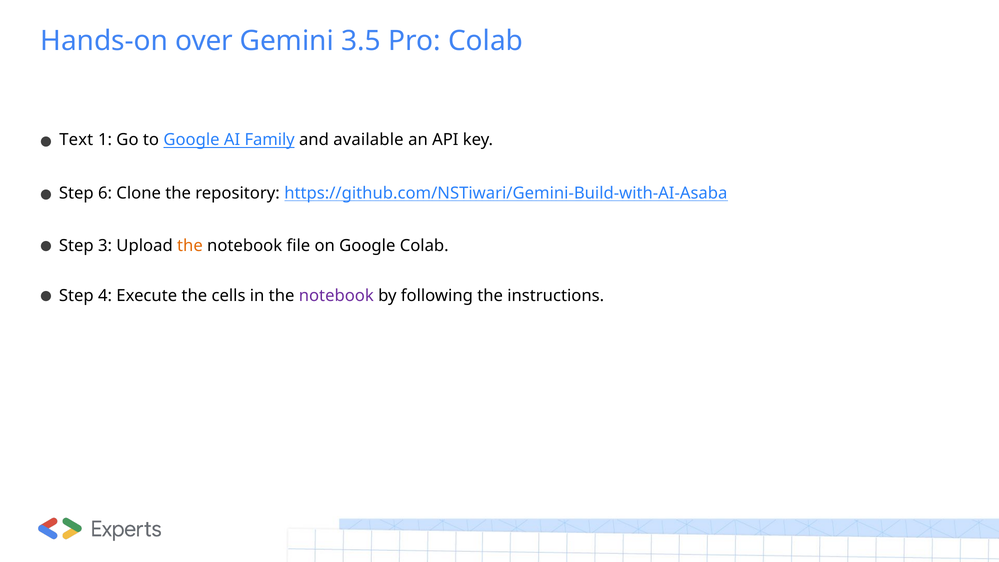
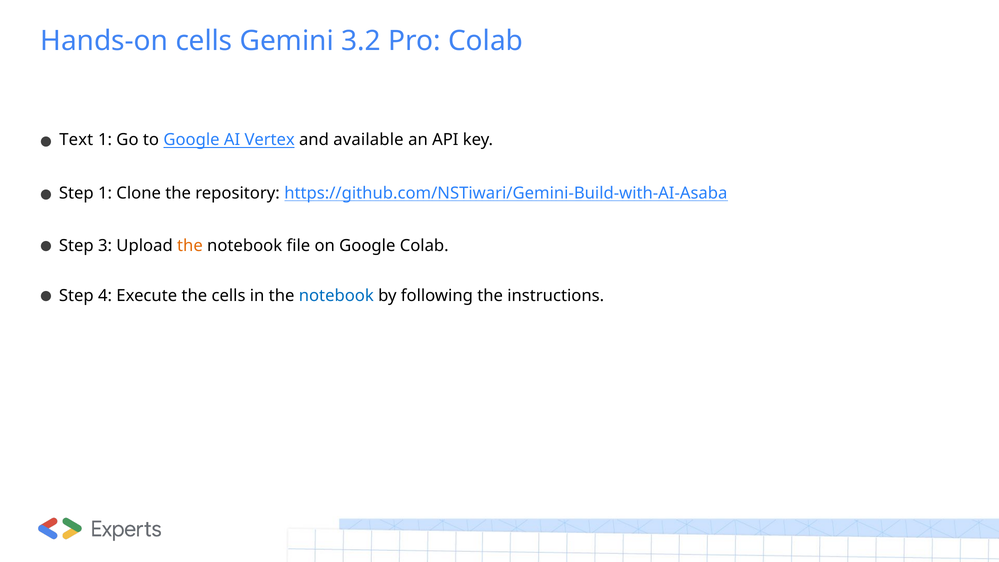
Hands-on over: over -> cells (204, 41)
3.5: 3.5 -> 3.2 (361, 41)
Family: Family -> Vertex (270, 140)
Step 6: 6 -> 1 (105, 193)
notebook colour: purple -> blue (336, 296)
